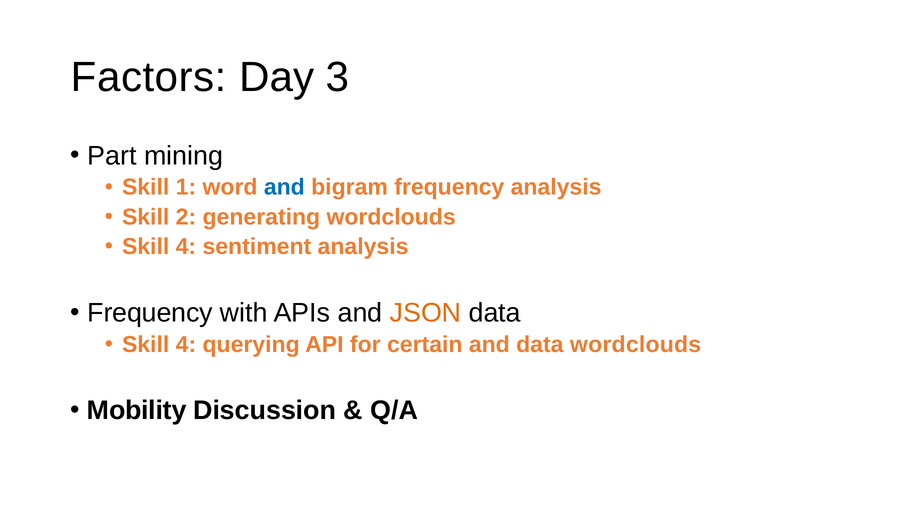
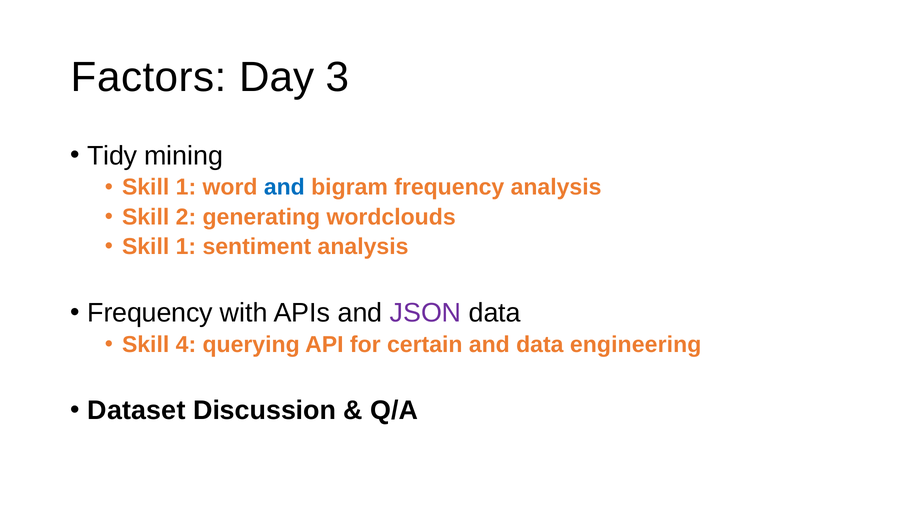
Part: Part -> Tidy (112, 156)
4: 4 -> 1 (186, 247)
JSON colour: orange -> purple (426, 313)
data wordclouds: wordclouds -> engineering (636, 345)
Mobility: Mobility -> Dataset (136, 411)
